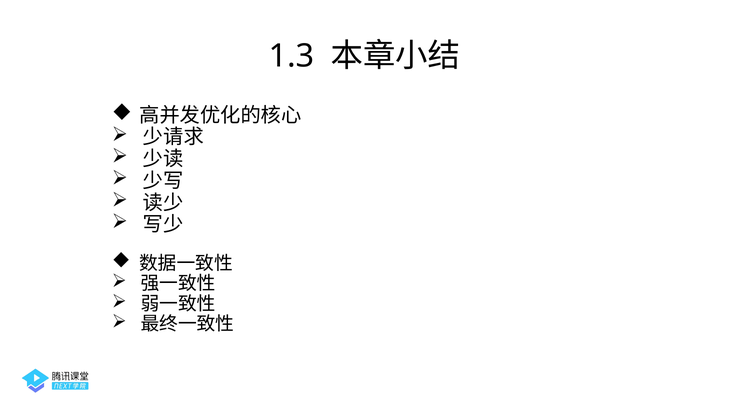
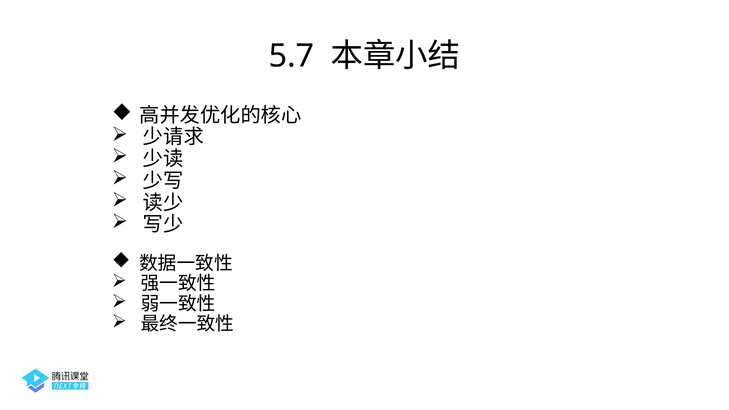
1.3: 1.3 -> 5.7 (291, 56)
